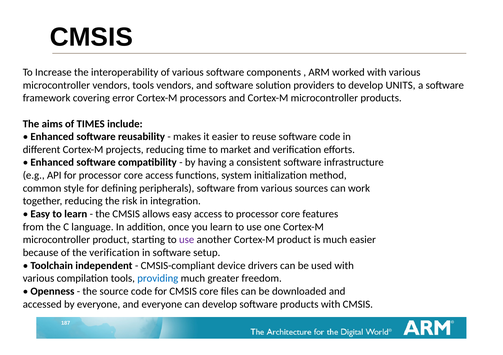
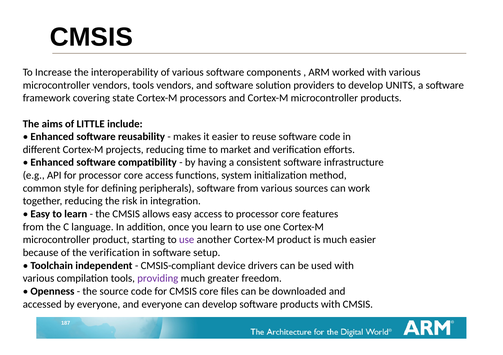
error: error -> state (123, 98)
TIMES: TIMES -> LITTLE (91, 124)
providing colour: blue -> purple (158, 279)
